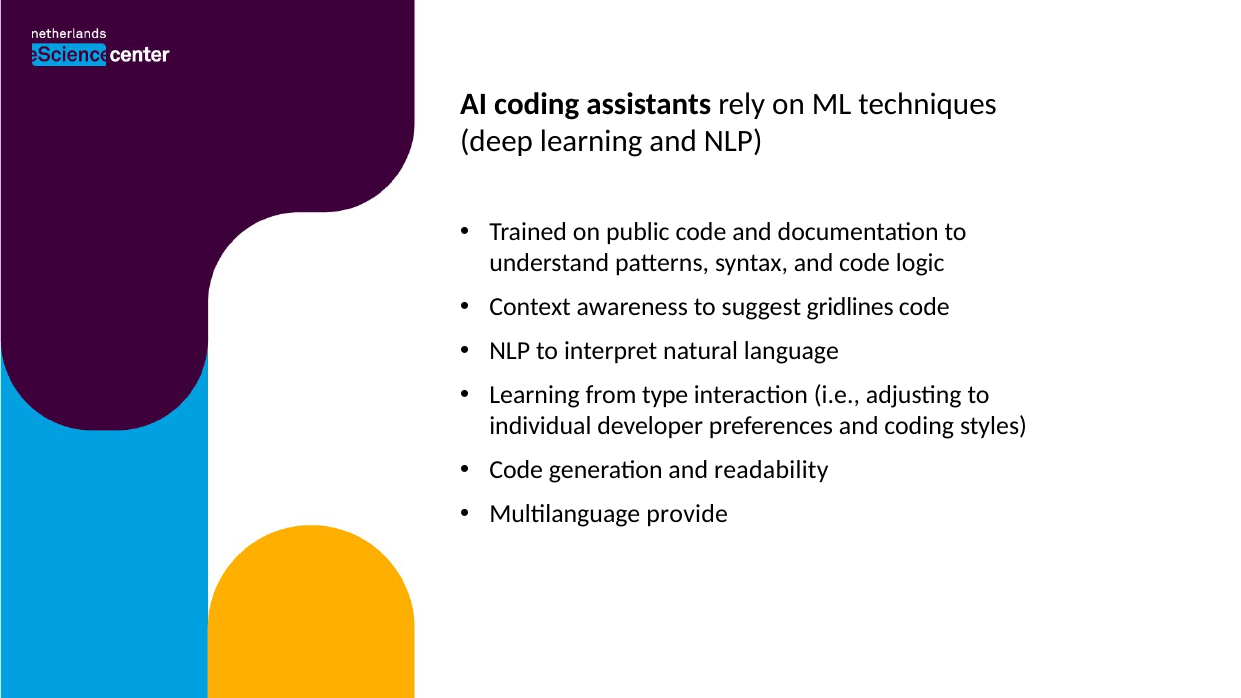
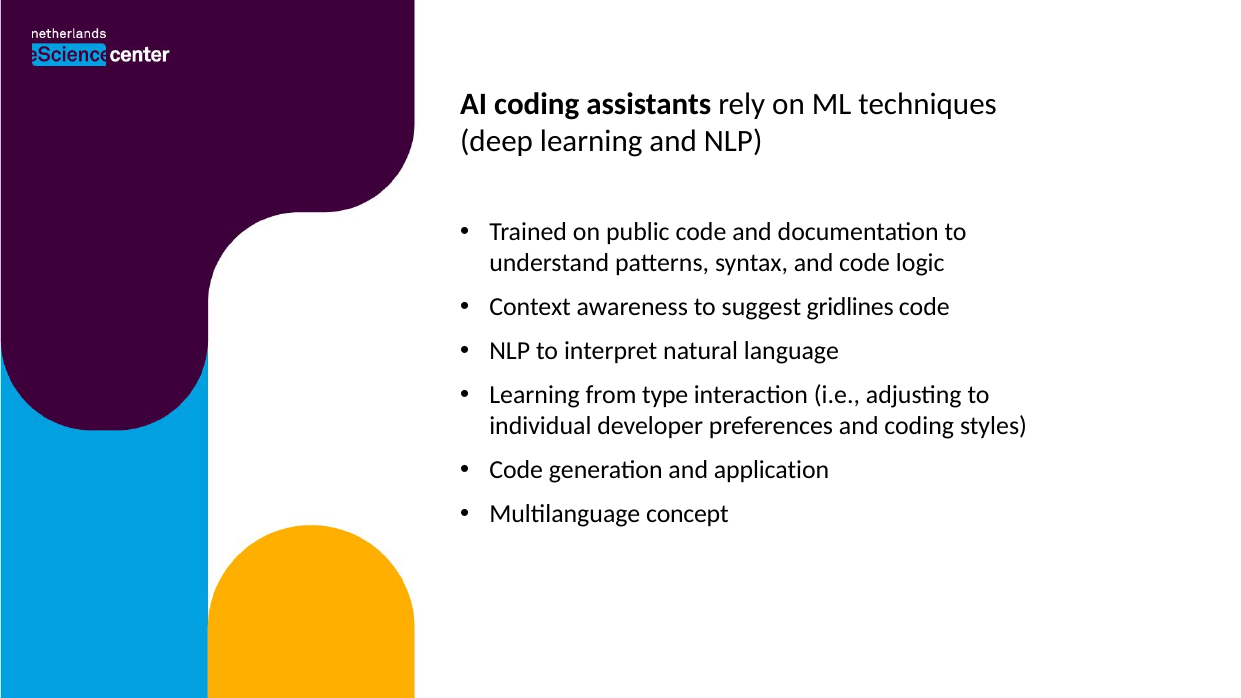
readability: readability -> application (772, 470)
provide: provide -> concept (687, 514)
